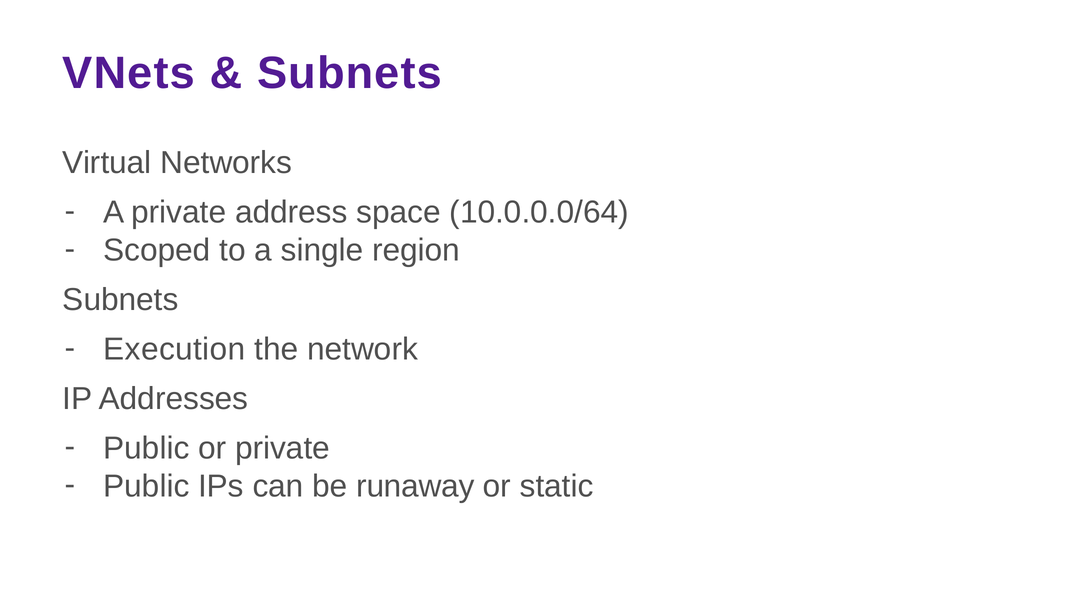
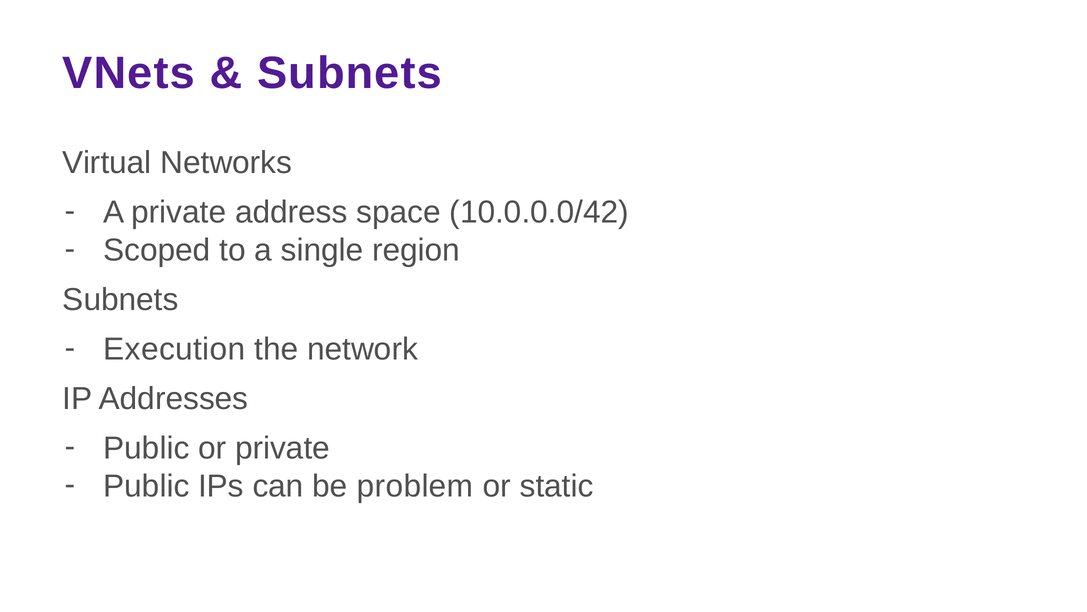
10.0.0.0/64: 10.0.0.0/64 -> 10.0.0.0/42 (539, 212)
runaway: runaway -> problem (415, 486)
